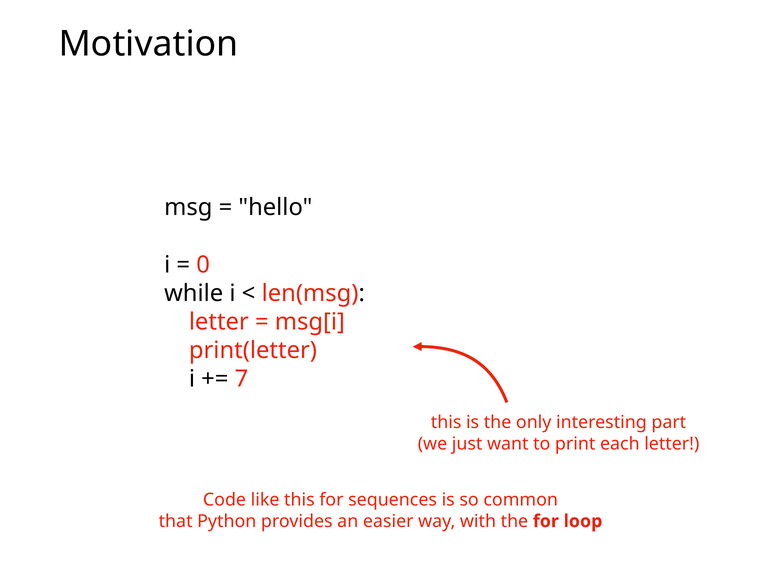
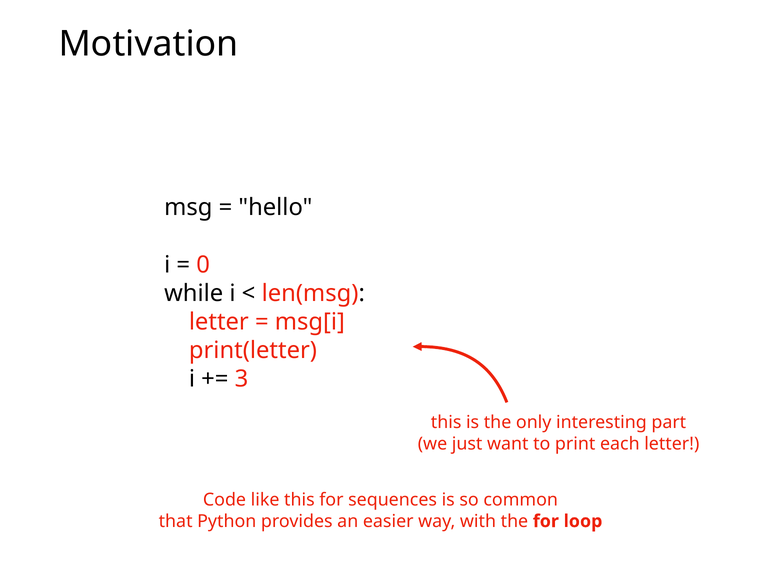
7: 7 -> 3 (241, 379)
